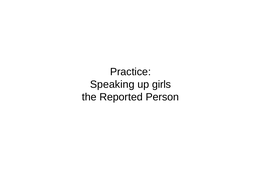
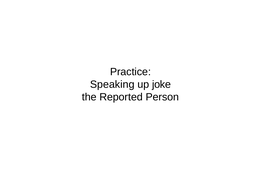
girls: girls -> joke (161, 84)
